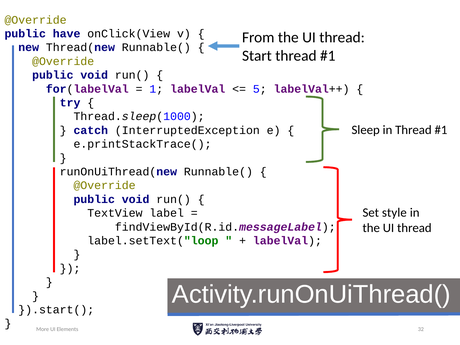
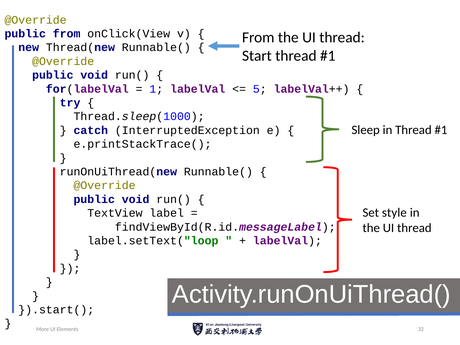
public have: have -> from (67, 34)
